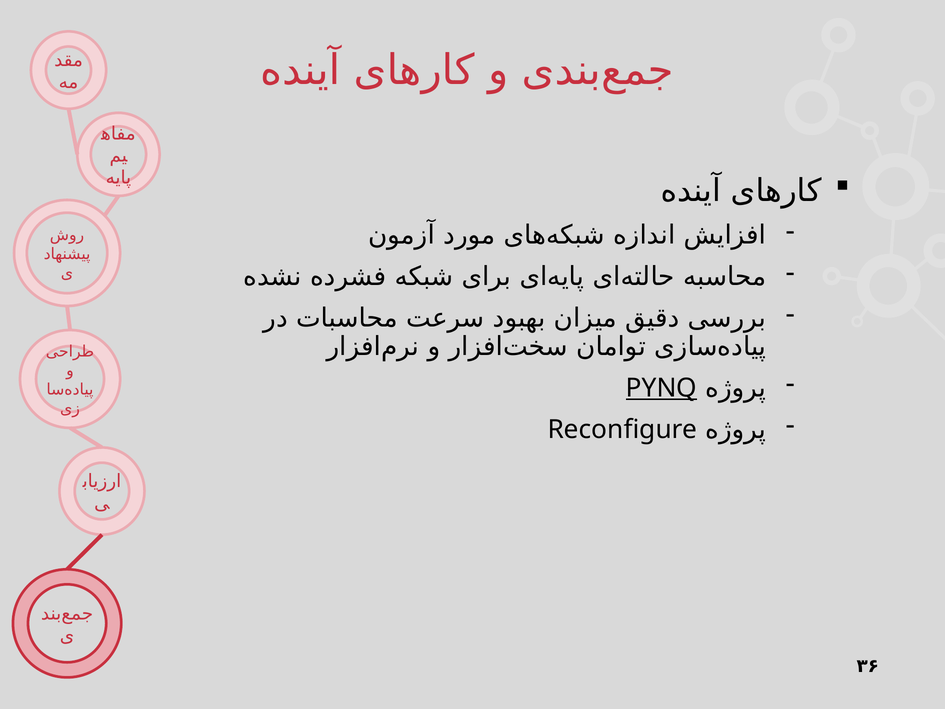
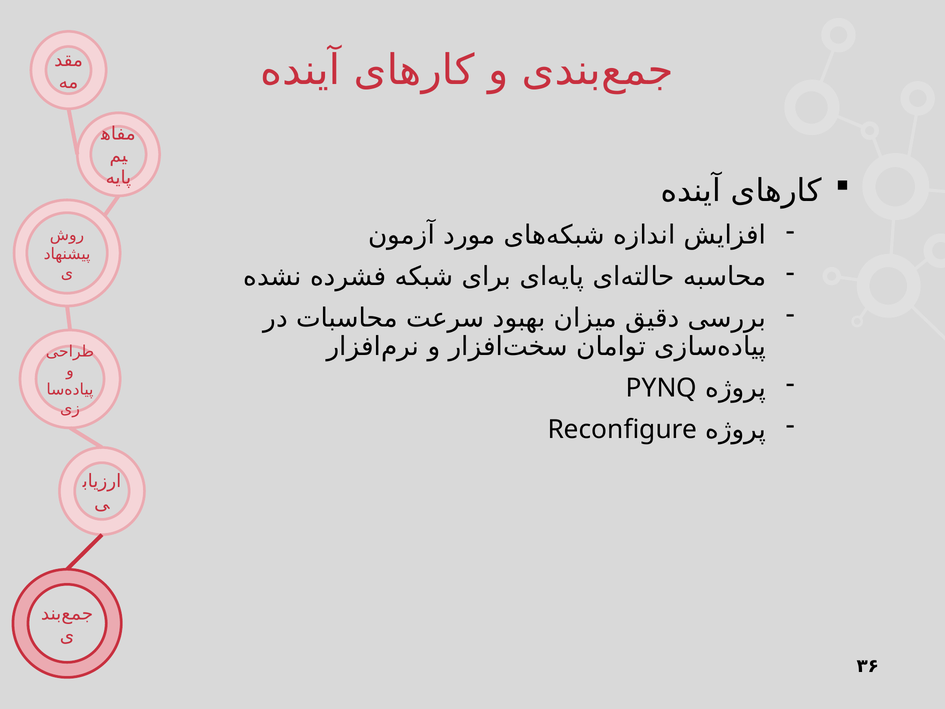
PYNQ underline: present -> none (661, 388)
